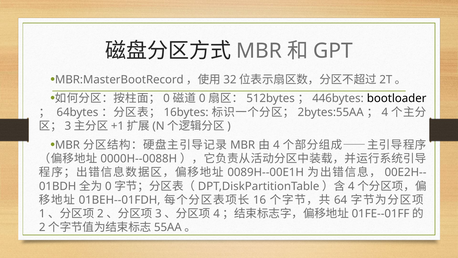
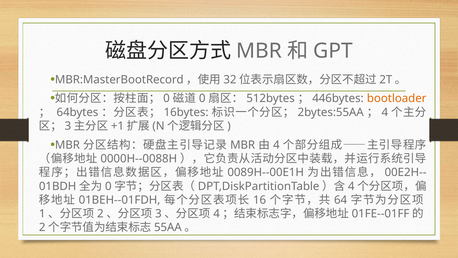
bootloader colour: black -> orange (397, 98)
